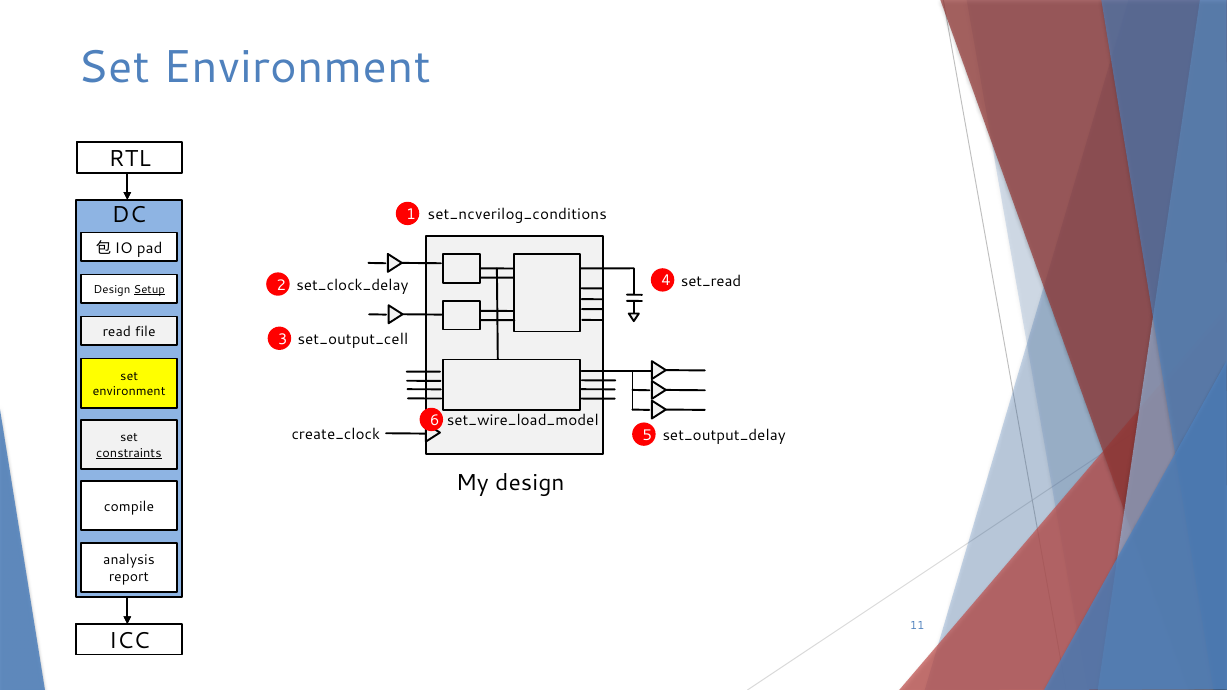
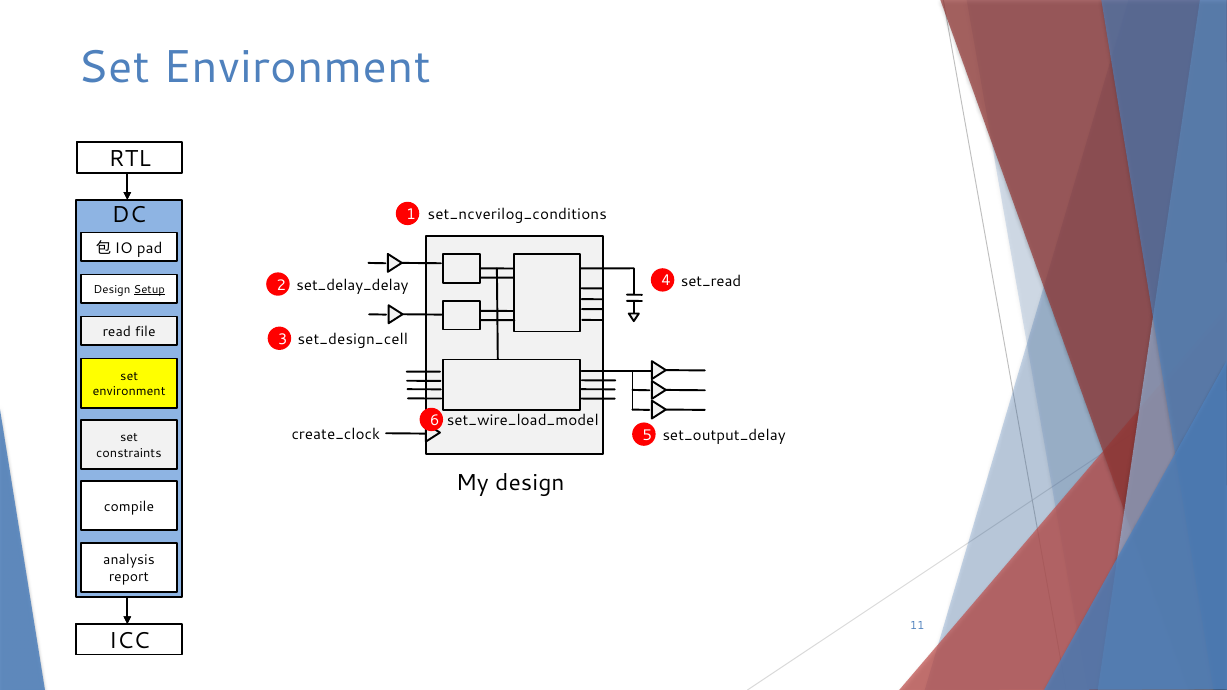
set_clock_delay: set_clock_delay -> set_delay_delay (352, 285)
set_output_cell: set_output_cell -> set_design_cell (353, 339)
constraints underline: present -> none (129, 453)
